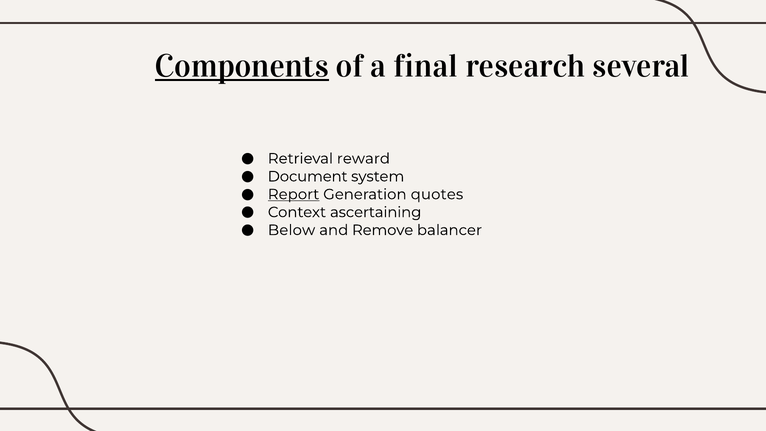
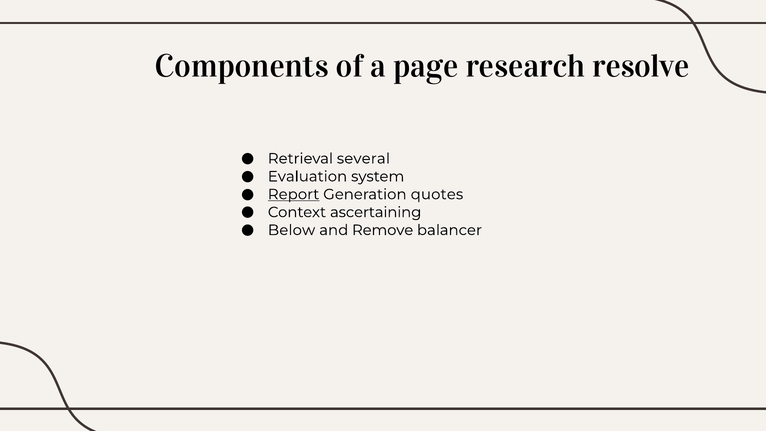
Components underline: present -> none (242, 66)
final: final -> page (426, 66)
several: several -> resolve (641, 66)
reward: reward -> several (363, 159)
Document: Document -> Evaluation (307, 176)
